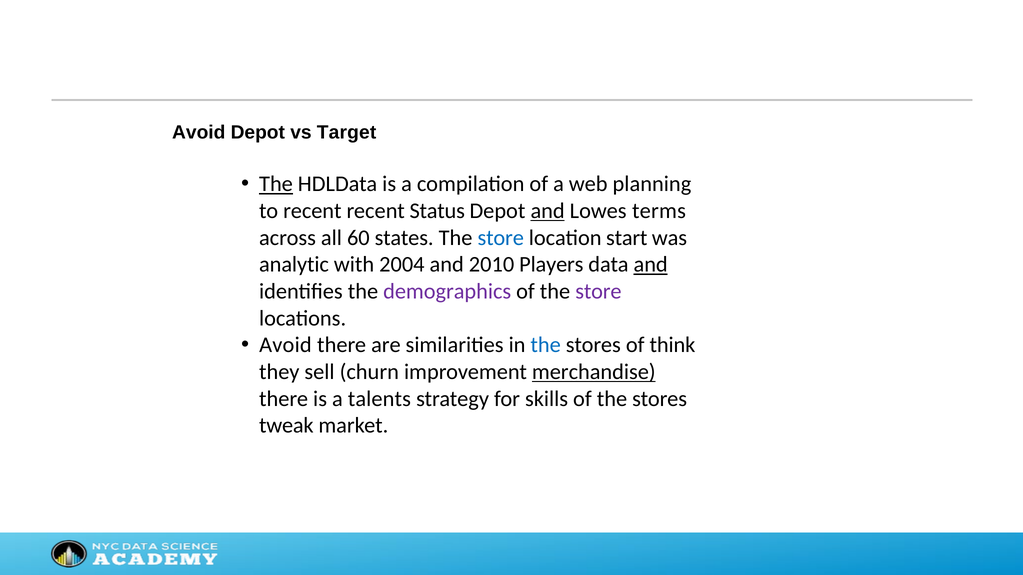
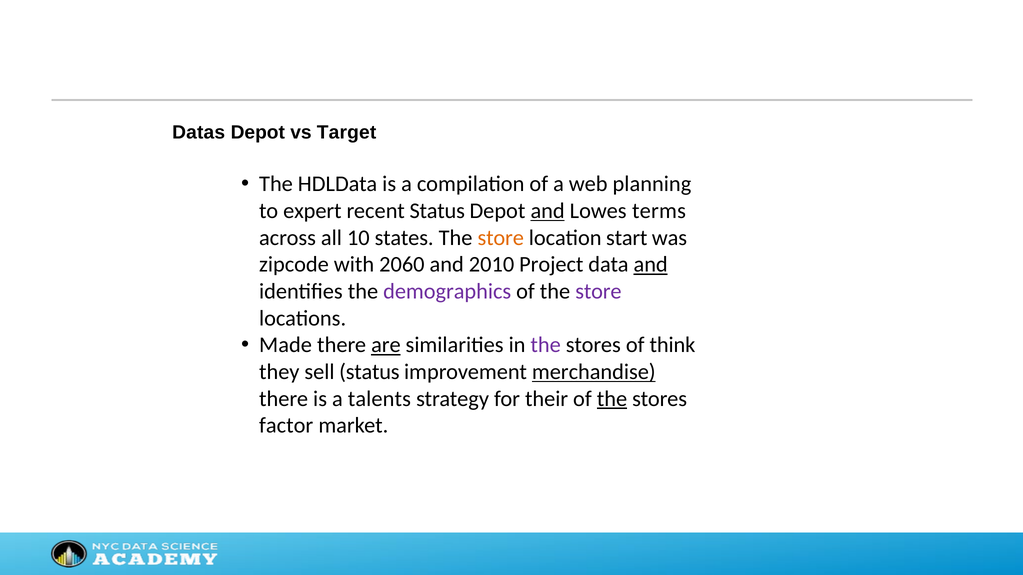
Avoid: Avoid -> Datas (199, 133)
The underline: present -> none (276, 184)
to recent: recent -> expert (312, 211)
60: 60 -> 10 (358, 238)
store colour: blue -> orange (501, 238)
analytic: analytic -> zipcode (294, 265)
2004: 2004 -> 2060 (402, 265)
Players: Players -> Project (551, 265)
Avoid: Avoid -> Made (286, 345)
are underline: none -> present (386, 345)
the colour: blue -> purple (546, 345)
sell churn: churn -> status (369, 372)
skills: skills -> their (547, 399)
the underline: none -> present (612, 399)
tweak: tweak -> factor (286, 426)
